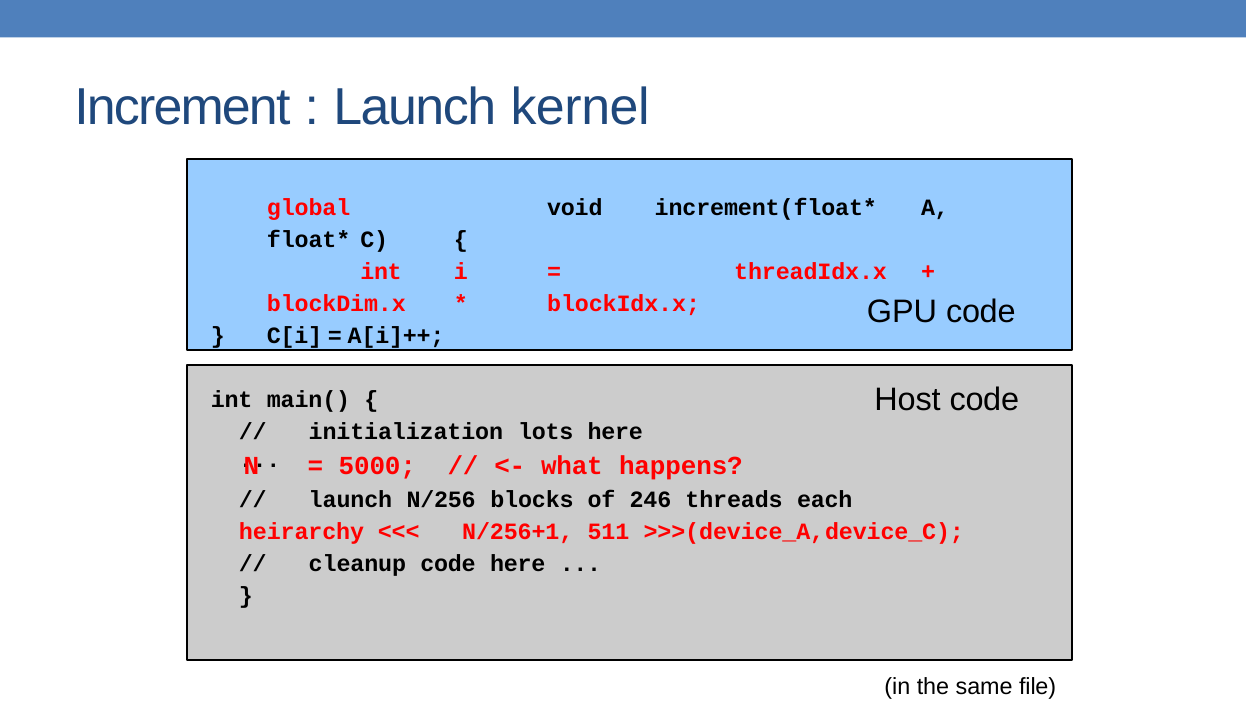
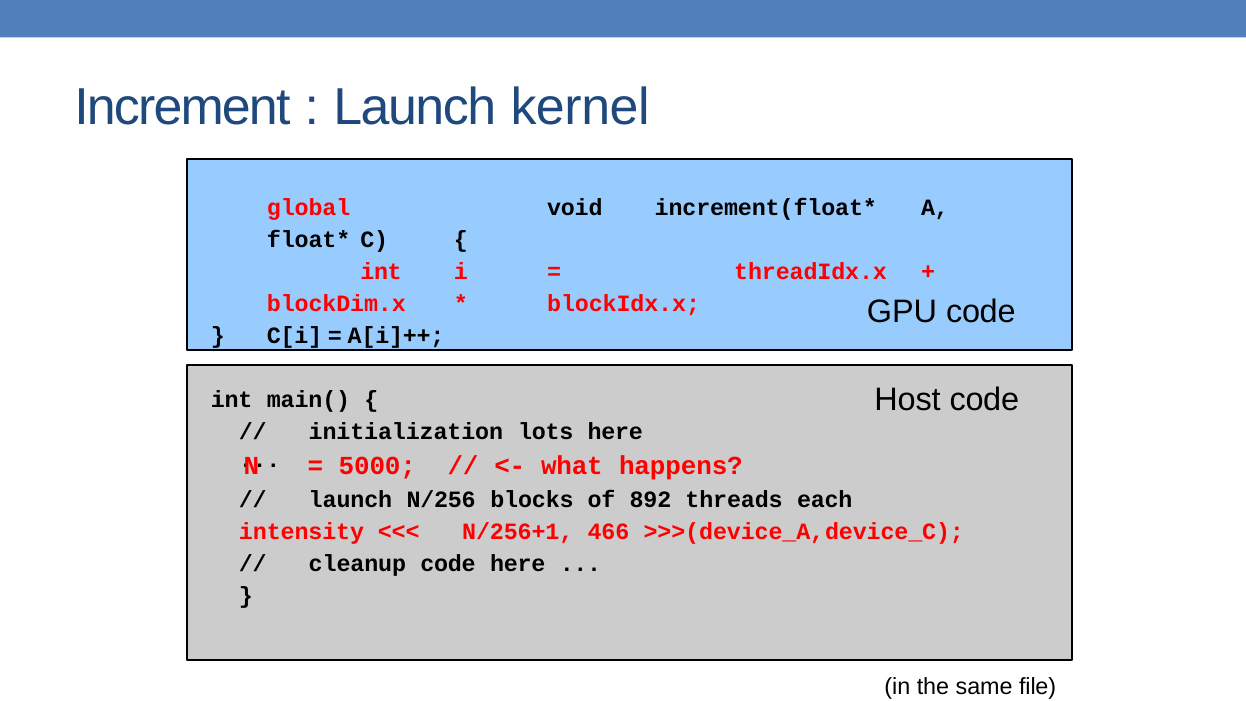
246: 246 -> 892 (650, 500)
heirarchy: heirarchy -> intensity (302, 531)
511: 511 -> 466 (608, 531)
